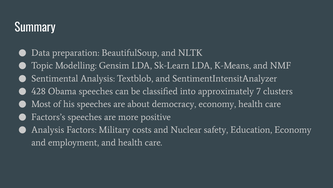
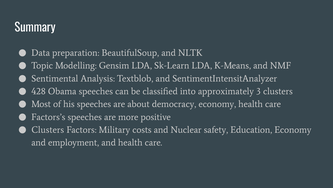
7: 7 -> 3 (258, 91)
Analysis: Analysis -> Clusters (48, 129)
